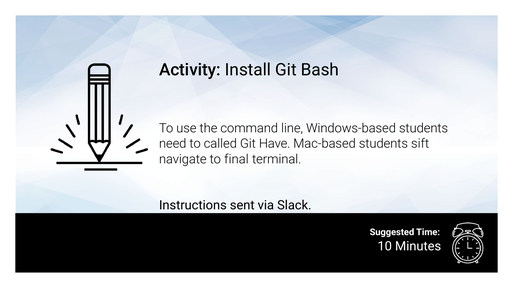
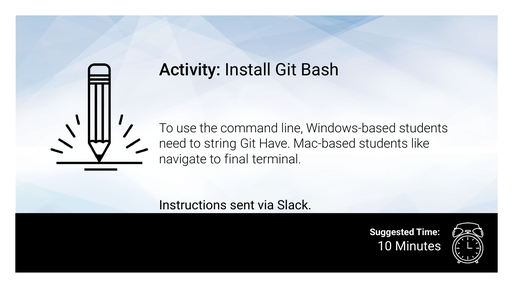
called: called -> string (220, 144)
sift: sift -> like (420, 144)
